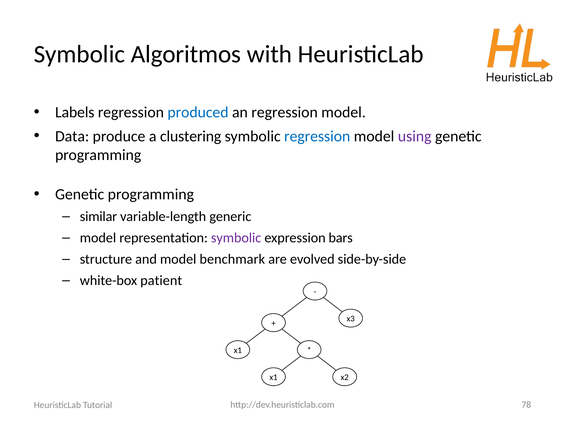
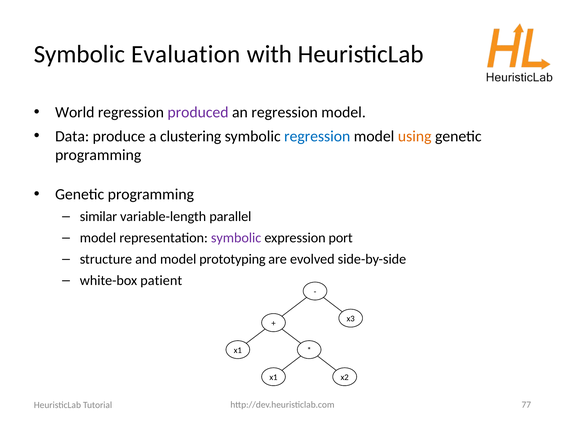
Algoritmos: Algoritmos -> Evaluation (186, 54)
Labels: Labels -> World (75, 112)
produced colour: blue -> purple (198, 112)
using colour: purple -> orange (415, 136)
generic: generic -> parallel (230, 216)
bars: bars -> port (341, 238)
benchmark: benchmark -> prototyping (232, 259)
78: 78 -> 77 (526, 405)
